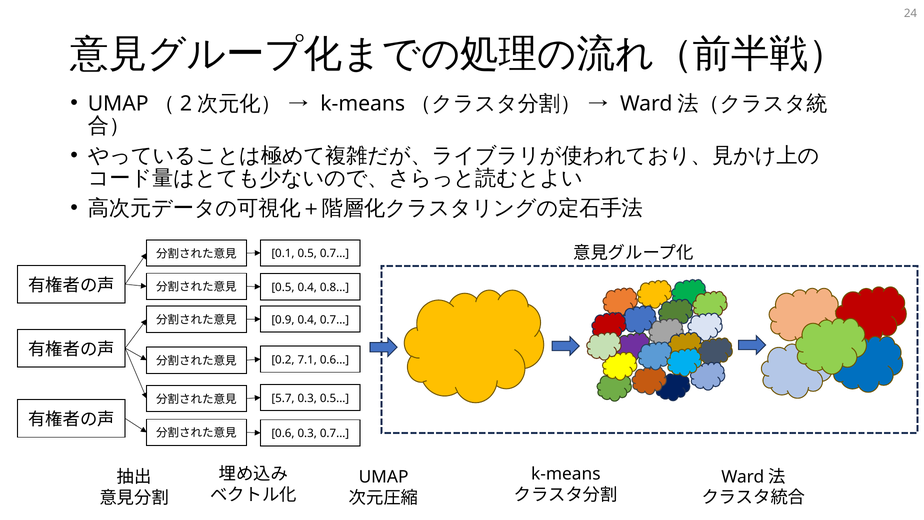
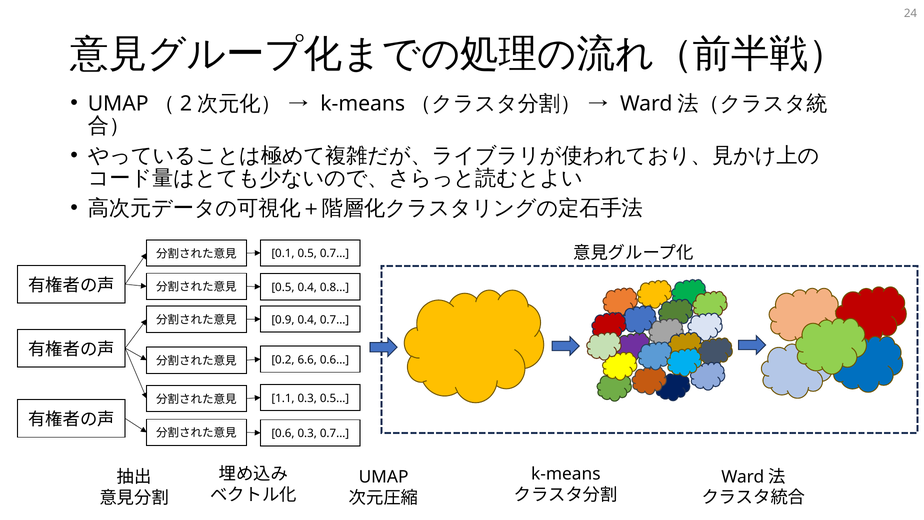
7.1: 7.1 -> 6.6 (307, 360)
5.7: 5.7 -> 1.1 (283, 398)
